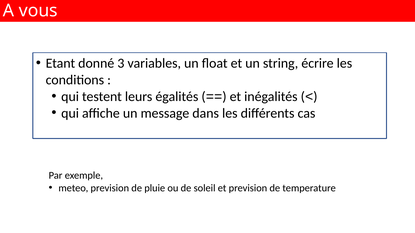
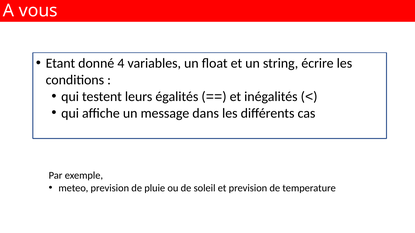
3: 3 -> 4 (121, 64)
